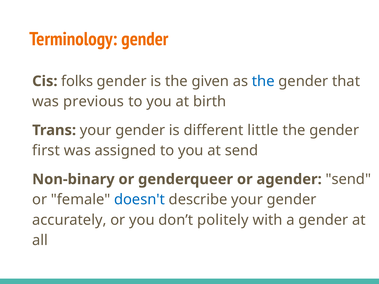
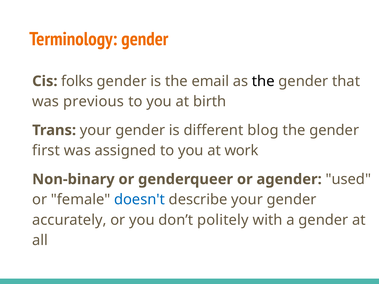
given: given -> email (210, 81)
the colour: blue -> black (263, 81)
little: little -> blog (263, 130)
at send: send -> work (242, 151)
agender send: send -> used (348, 179)
